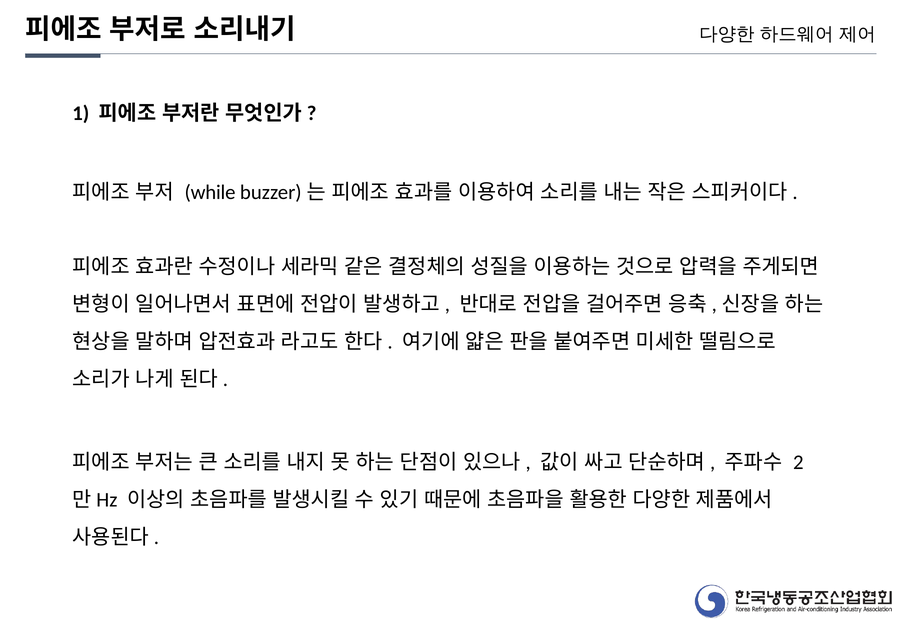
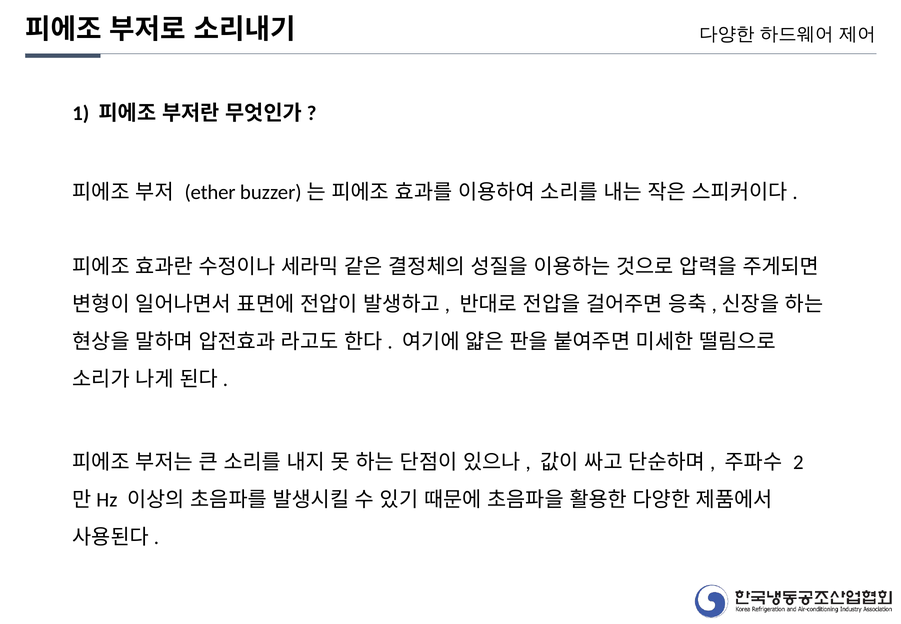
while: while -> ether (210, 192)
